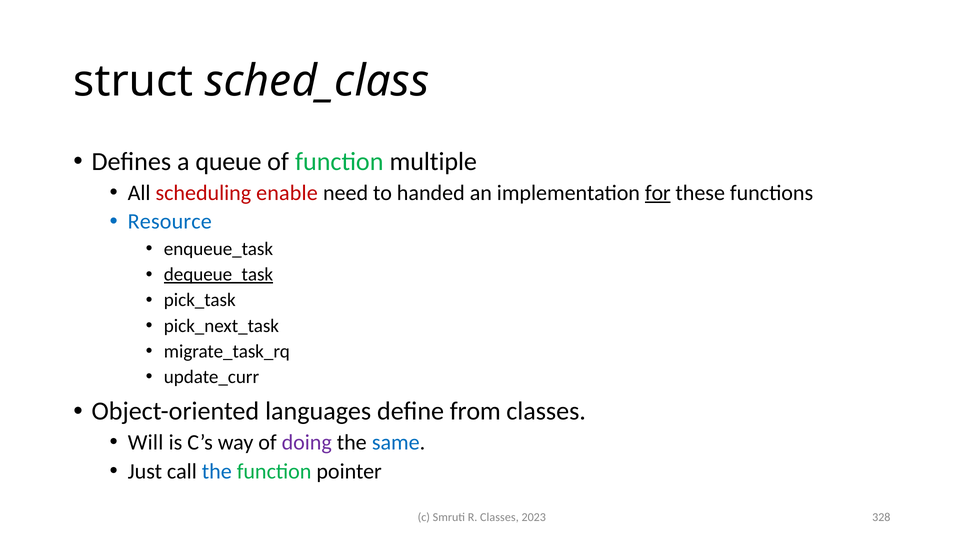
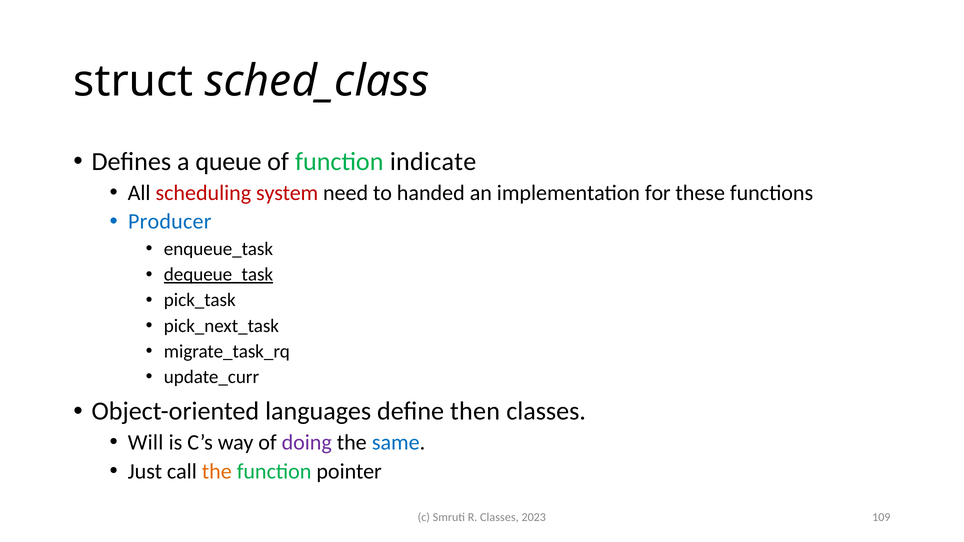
multiple: multiple -> indicate (433, 162)
enable: enable -> system (287, 193)
for underline: present -> none (658, 193)
Resource: Resource -> Producer (170, 222)
from: from -> then (475, 412)
the colour: blue -> orange (217, 471)
328: 328 -> 109 (881, 518)
